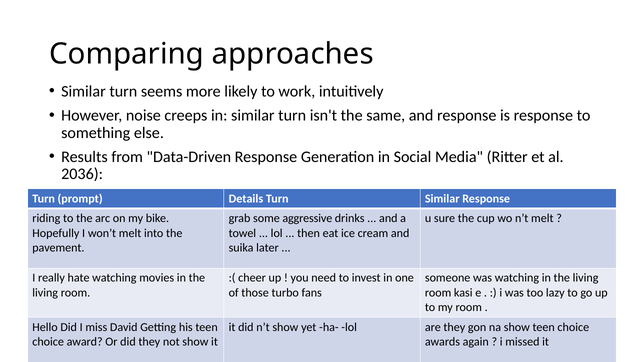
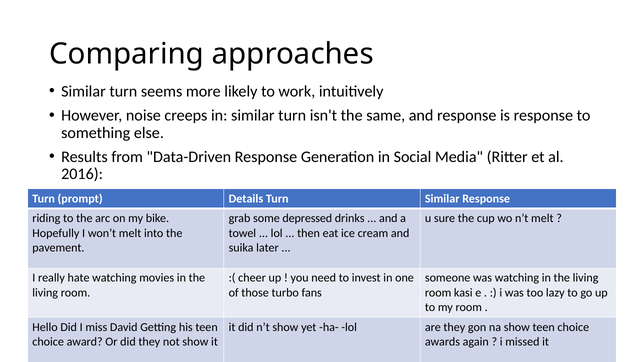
2036: 2036 -> 2016 (82, 174)
aggressive: aggressive -> depressed (307, 218)
